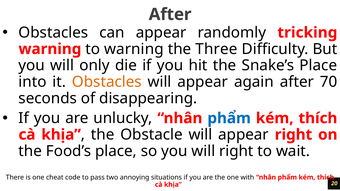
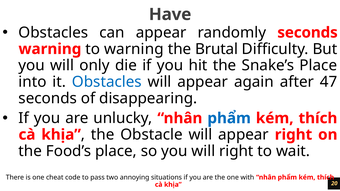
After: After -> Have (170, 14)
randomly tricking: tricking -> seconds (308, 33)
Three: Three -> Brutal (217, 49)
Obstacles colour: orange -> blue (107, 82)
70: 70 -> 47 (329, 82)
